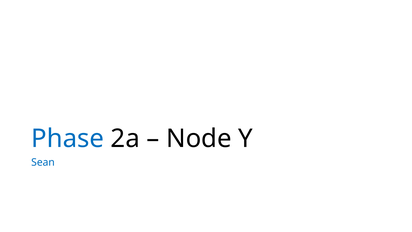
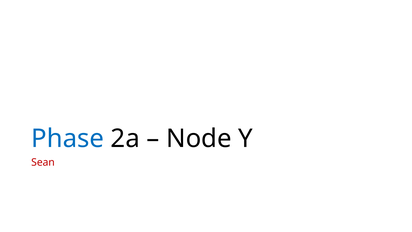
Sean colour: blue -> red (43, 162)
